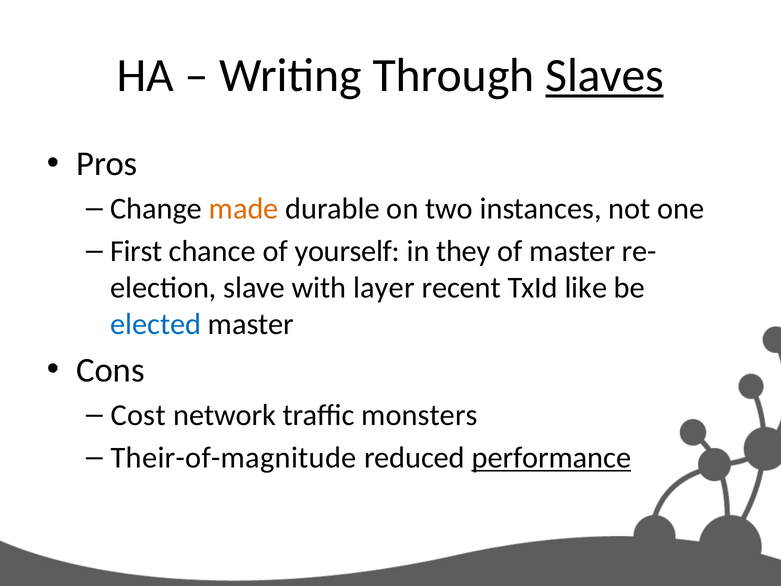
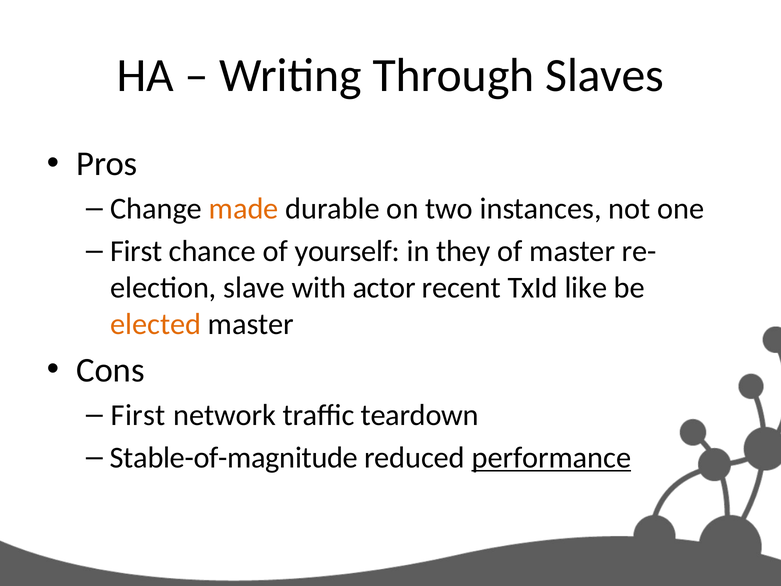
Slaves underline: present -> none (605, 76)
layer: layer -> actor (384, 287)
elected colour: blue -> orange (156, 324)
Cost: Cost -> First (138, 415)
monsters: monsters -> teardown (420, 415)
Their-of-magnitude: Their-of-magnitude -> Stable-of-magnitude (234, 457)
